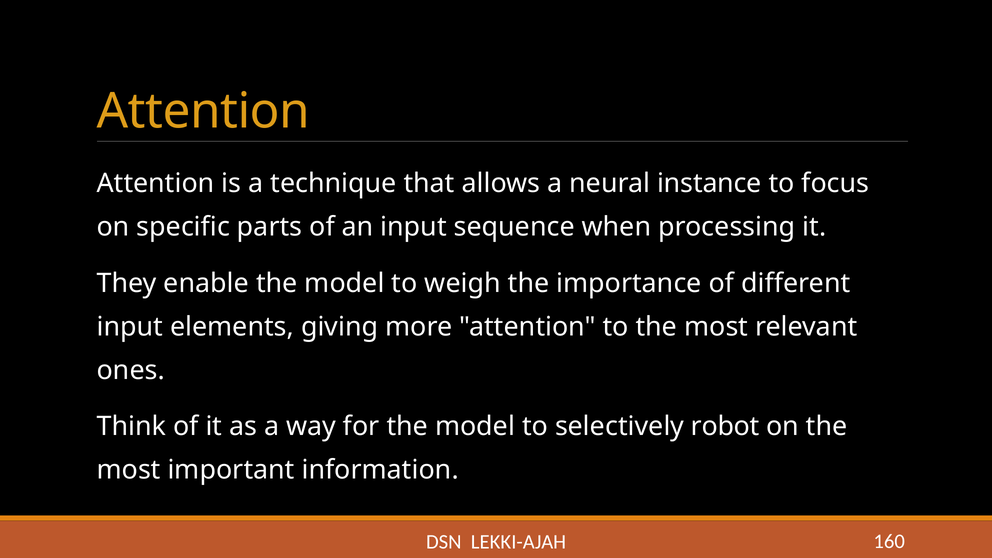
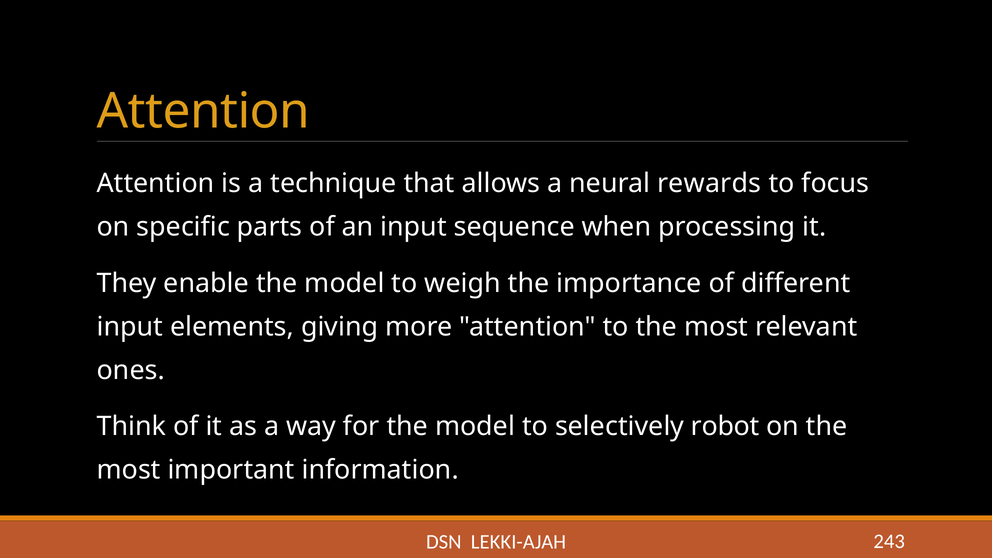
instance: instance -> rewards (709, 183)
160: 160 -> 243 (889, 542)
